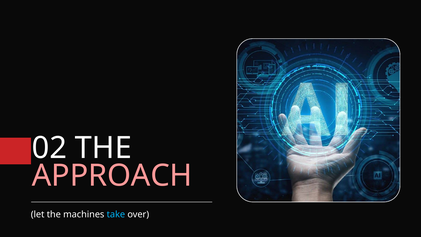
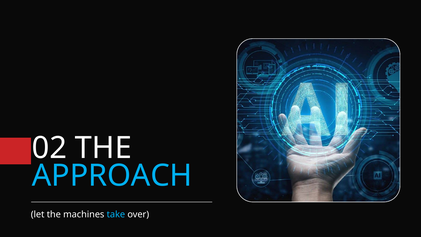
APPROACH colour: pink -> light blue (112, 175)
